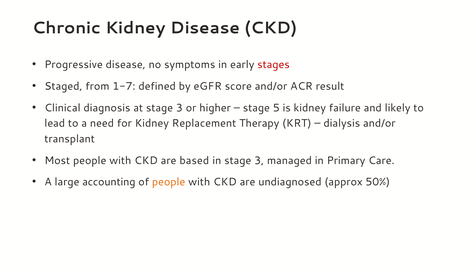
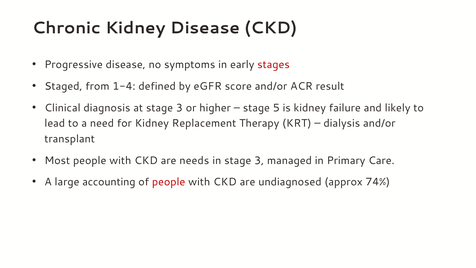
1-7: 1-7 -> 1-4 (124, 86)
based: based -> needs (194, 160)
people colour: orange -> red (169, 182)
50%: 50% -> 74% (378, 182)
